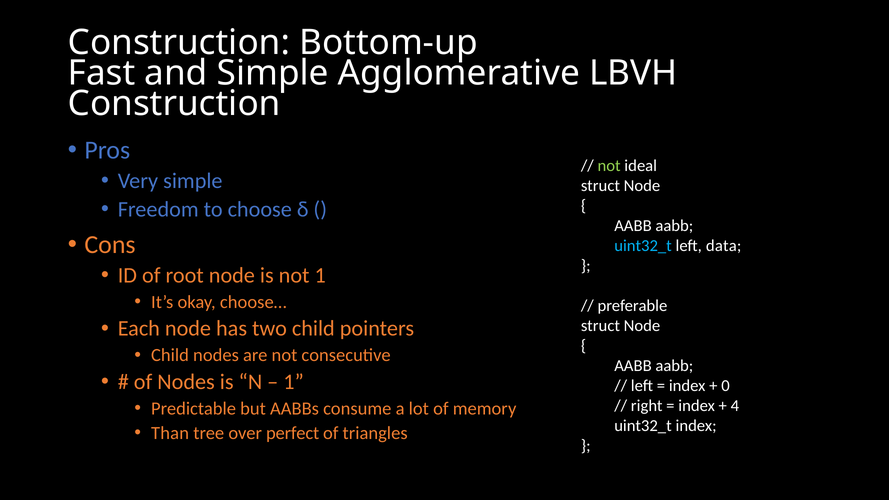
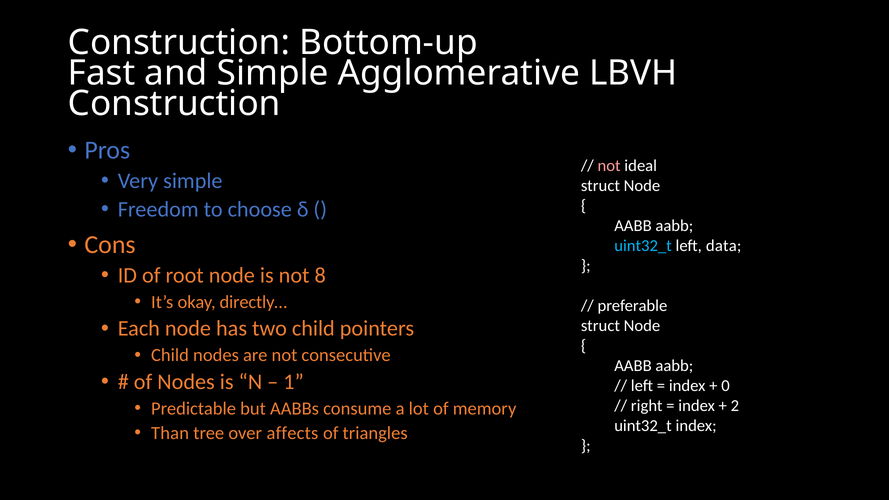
not colour: light green -> pink (609, 166)
not 1: 1 -> 8 (320, 275)
choose…: choose… -> directly… (253, 302)
4: 4 -> 2 (735, 406)
perfect: perfect -> affects (292, 433)
